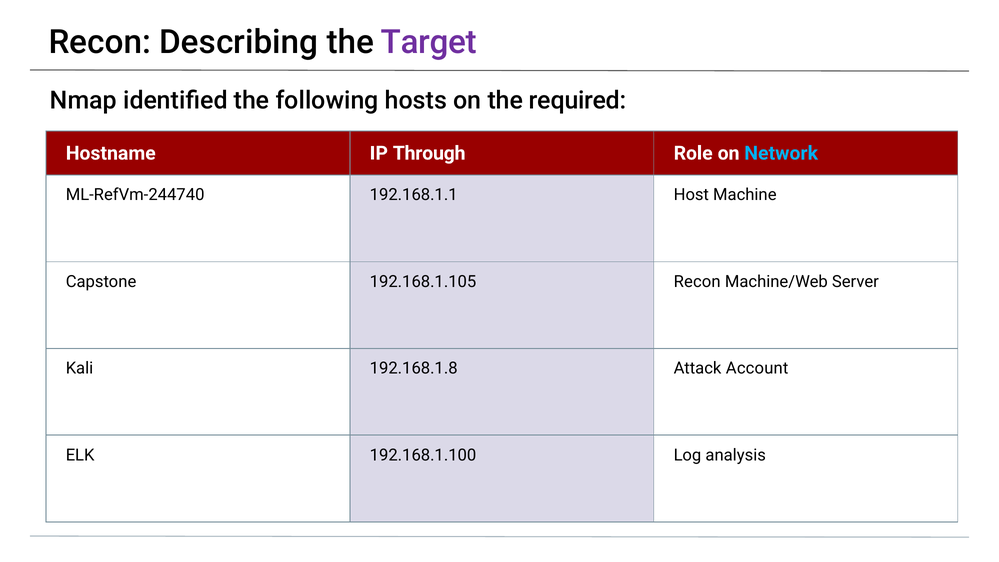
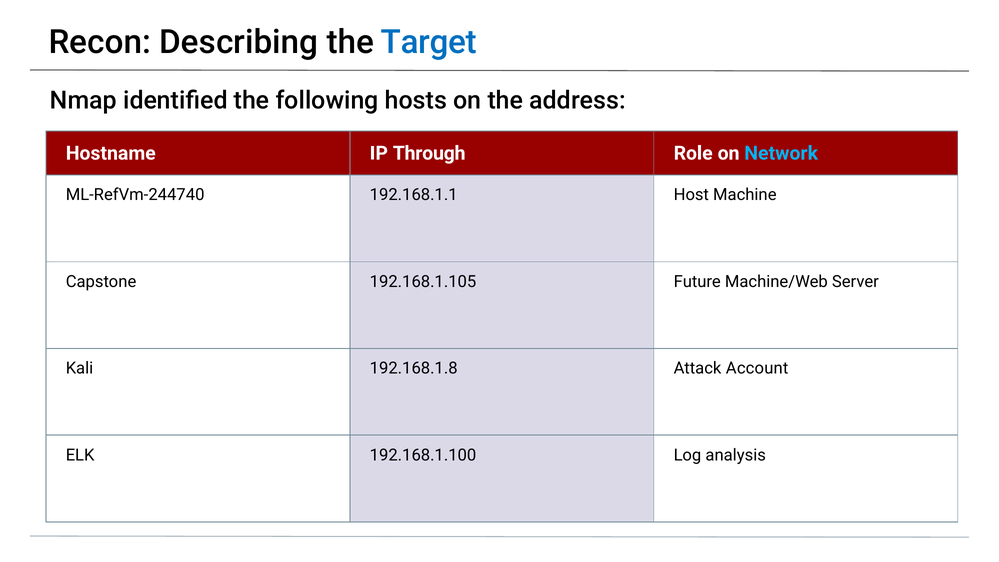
Target colour: purple -> blue (429, 42)
required: required -> address (578, 101)
192.168.1.105 Recon: Recon -> Future (697, 282)
